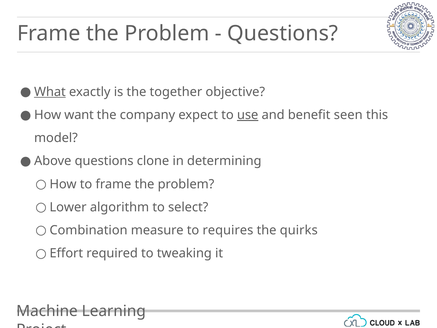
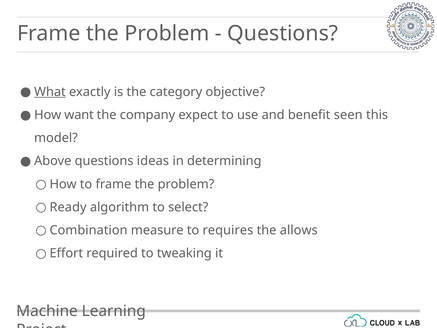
together: together -> category (176, 92)
use underline: present -> none (248, 115)
clone: clone -> ideas (153, 161)
Lower: Lower -> Ready (68, 207)
quirks: quirks -> allows (299, 230)
